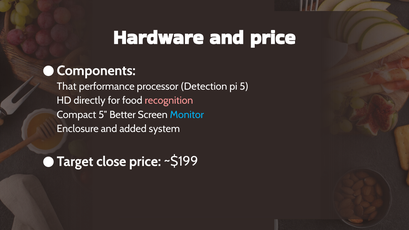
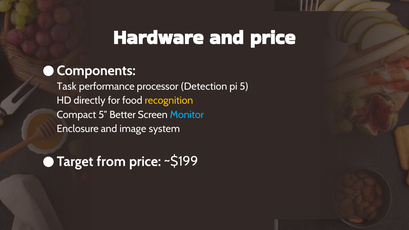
That: That -> Task (67, 87)
recognition colour: pink -> yellow (169, 101)
added: added -> image (133, 129)
close: close -> from (111, 162)
